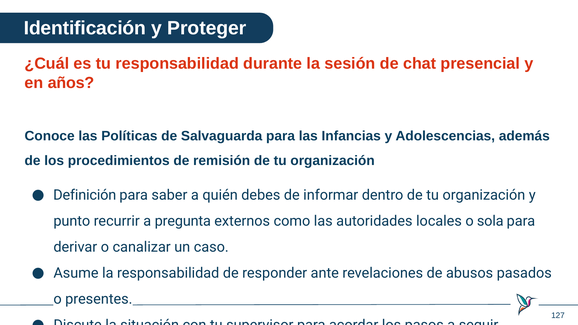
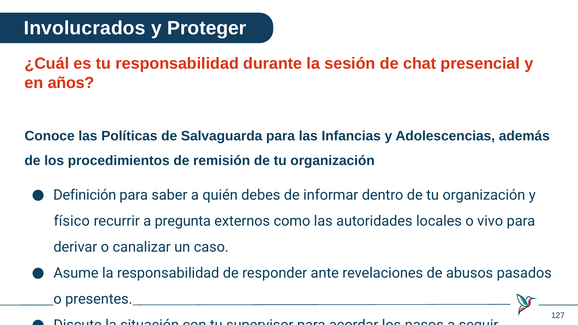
Identificación: Identificación -> Involucrados (85, 28)
punto: punto -> físico (72, 221)
locales o sola: sola -> vivo (490, 221)
